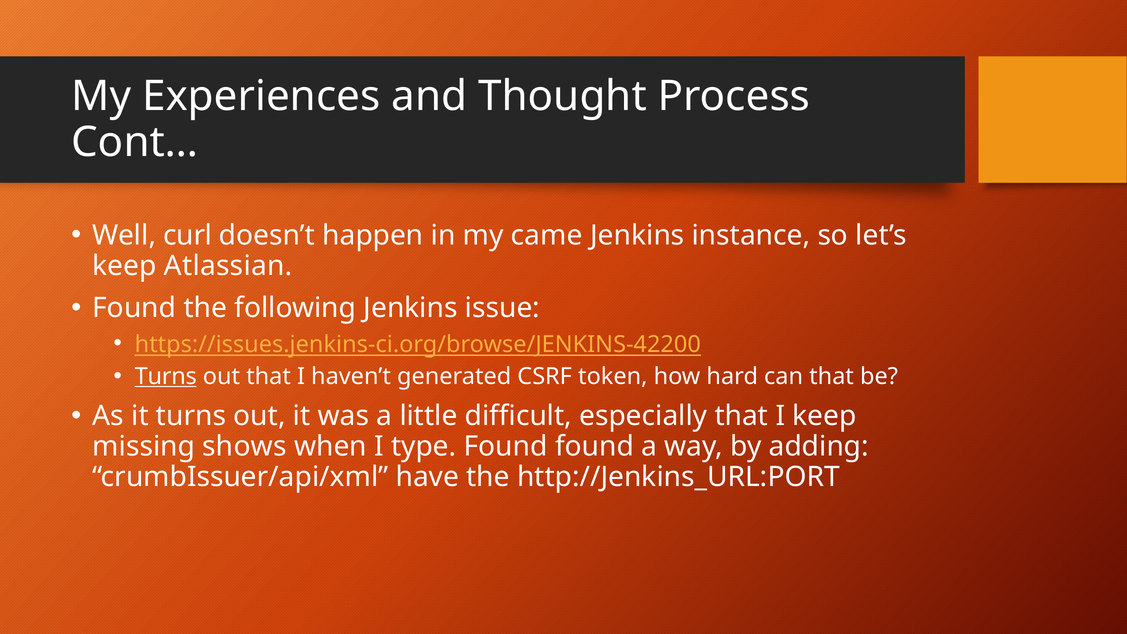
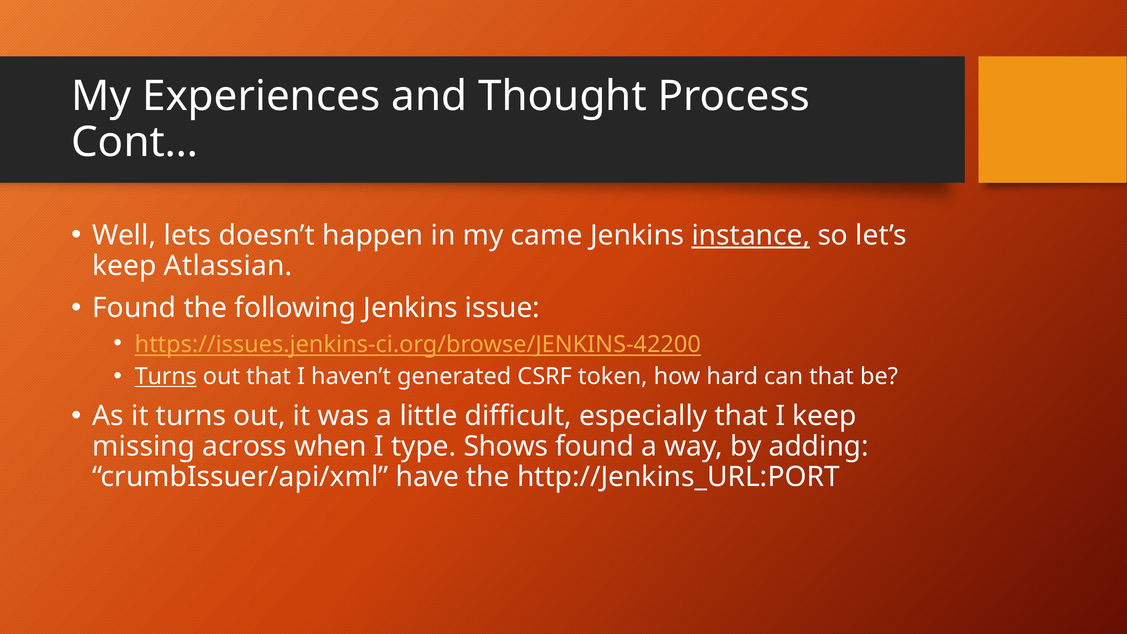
curl: curl -> lets (187, 235)
instance underline: none -> present (751, 235)
shows: shows -> across (245, 446)
type Found: Found -> Shows (506, 446)
